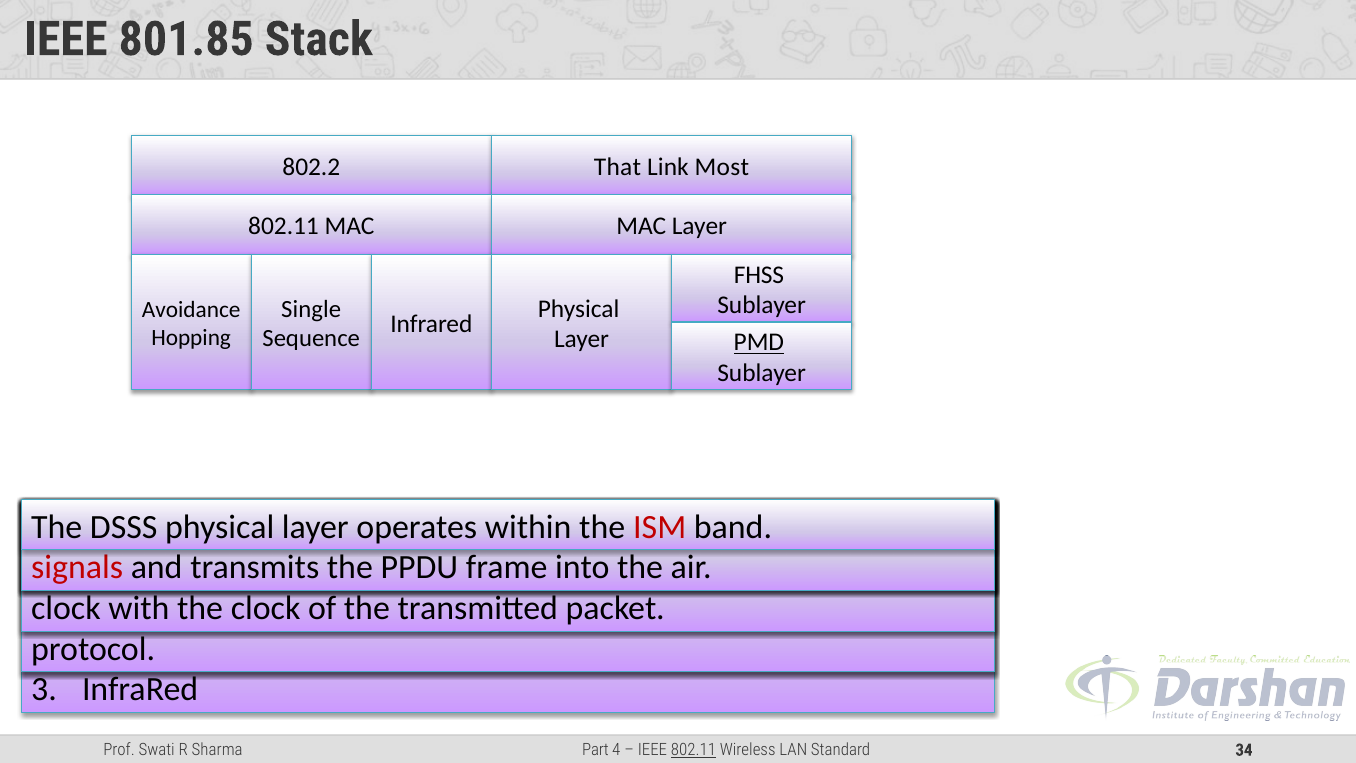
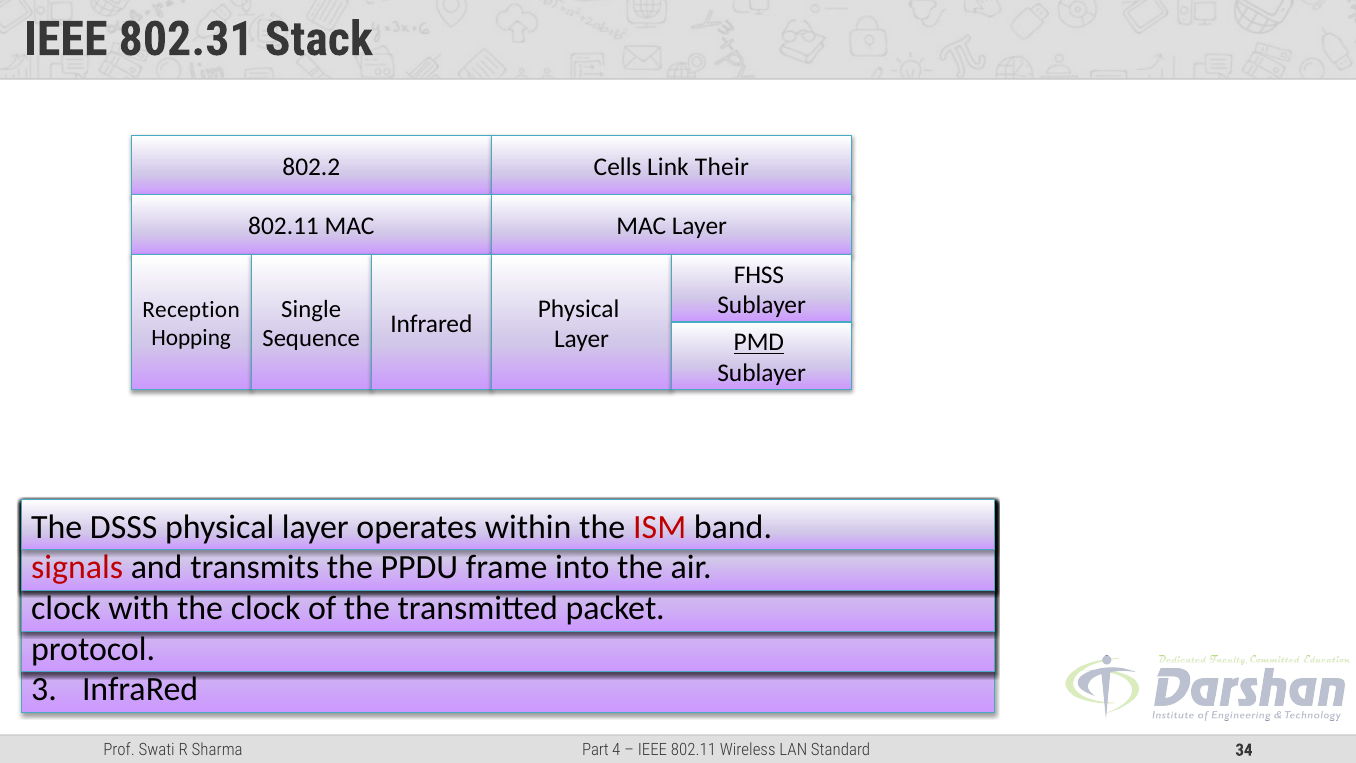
801.85: 801.85 -> 802.31 (186, 39)
That: That -> Cells (618, 167)
Most: Most -> Their (722, 167)
Avoidance: Avoidance -> Reception (191, 310)
802.11 underline: present -> none (693, 750)
